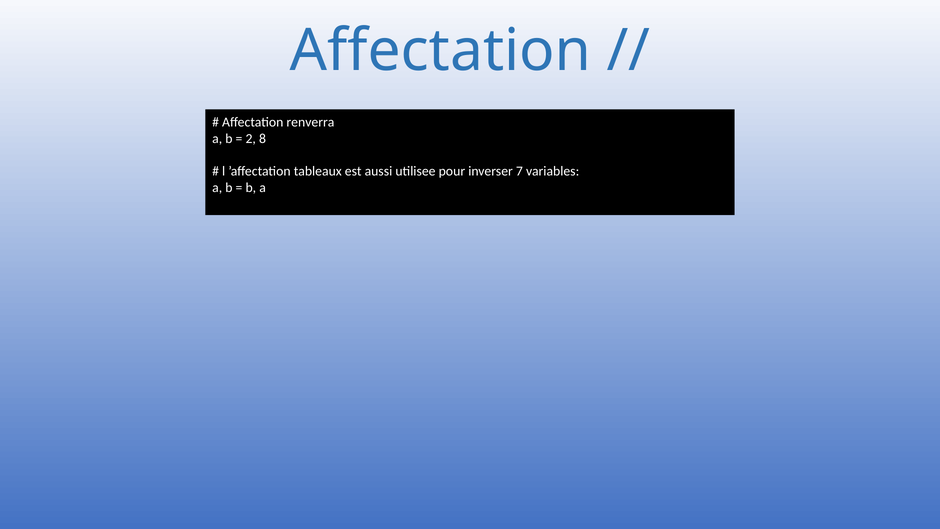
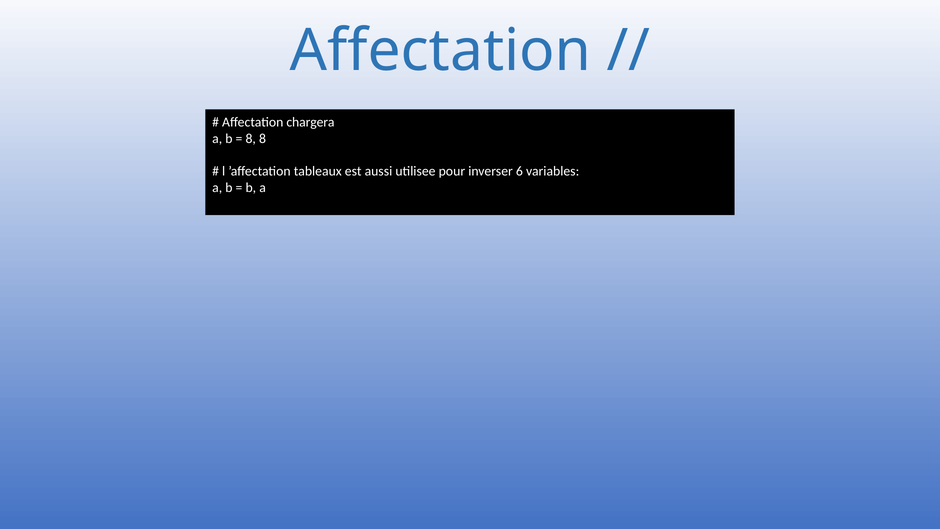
renverra: renverra -> chargera (310, 122)
2: 2 -> 8 (251, 138)
7: 7 -> 6 (519, 171)
